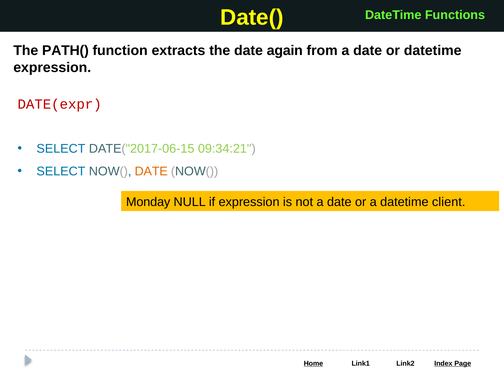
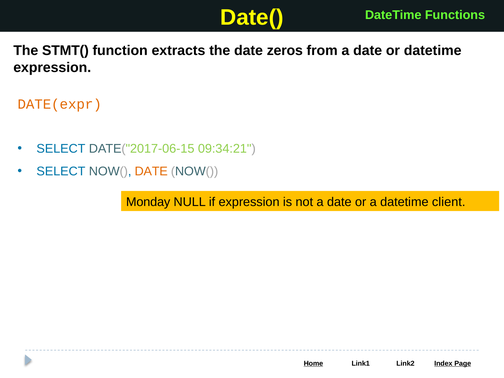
PATH(: PATH( -> STMT( (65, 51)
again: again -> zeros (285, 51)
DATE(expr colour: red -> orange (60, 104)
